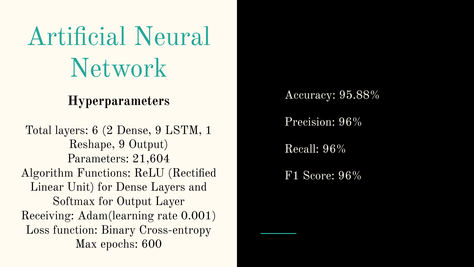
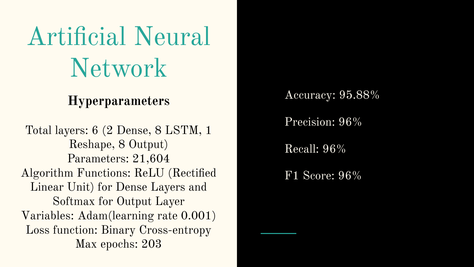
Dense 9: 9 -> 8 (158, 130)
Reshape 9: 9 -> 8 (122, 144)
Receiving: Receiving -> Variables (47, 215)
600: 600 -> 203 (152, 244)
